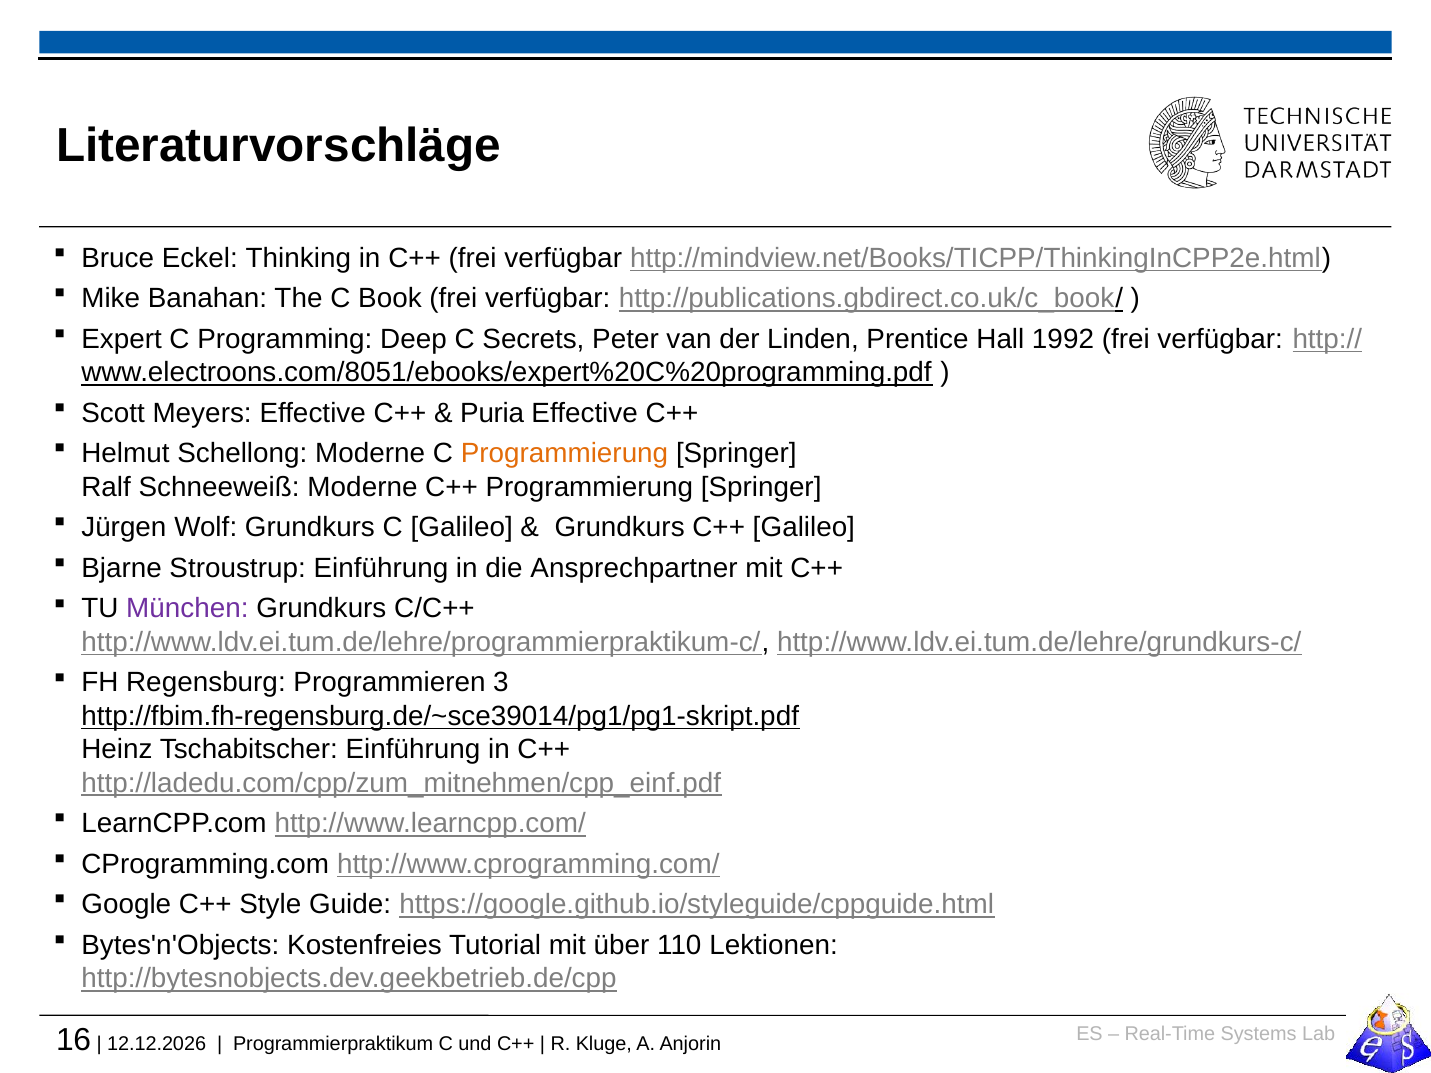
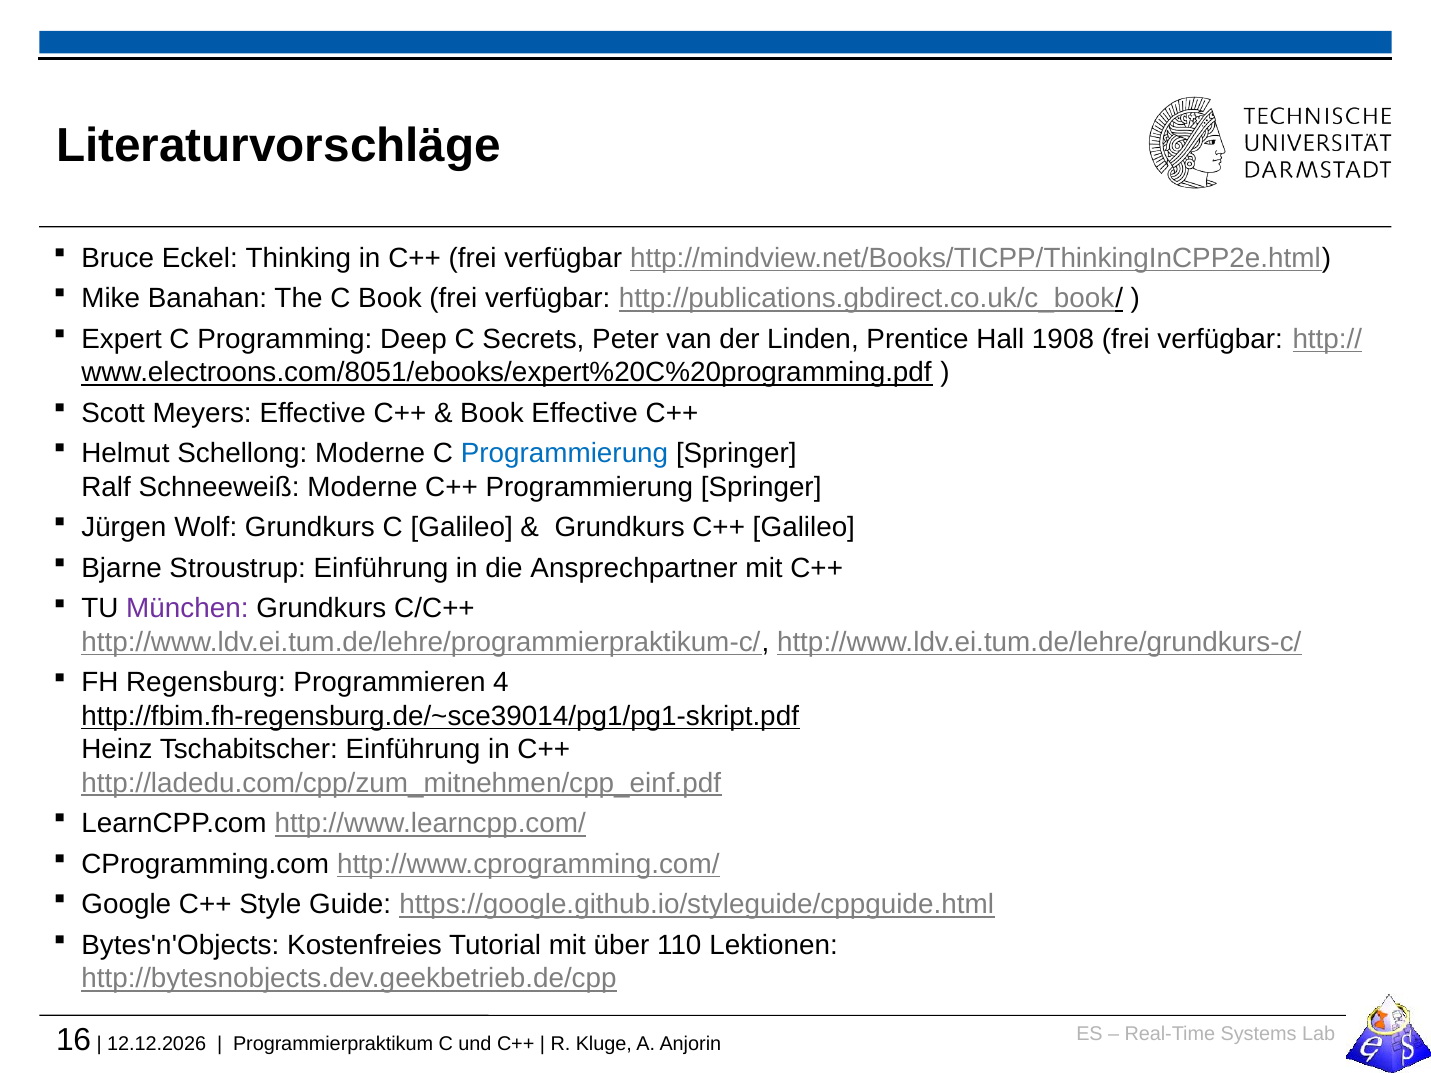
1992: 1992 -> 1908 (1063, 339)
Puria: Puria -> Book (492, 413)
Programmierung colour: orange -> blue (565, 454)
3: 3 -> 4 (501, 683)
